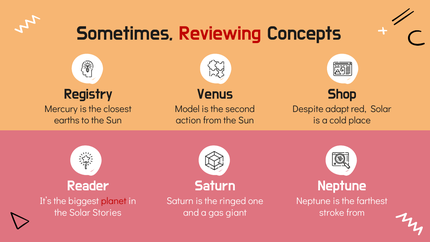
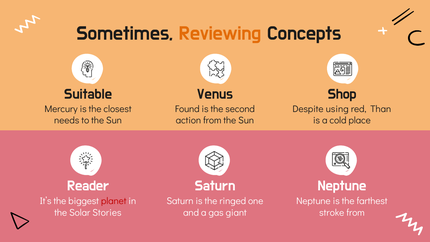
Reviewing colour: red -> orange (220, 33)
Registry: Registry -> Suitable (88, 94)
Model: Model -> Found (187, 109)
adapt: adapt -> using (337, 109)
red Solar: Solar -> Than (381, 109)
earths: earths -> needs (67, 120)
